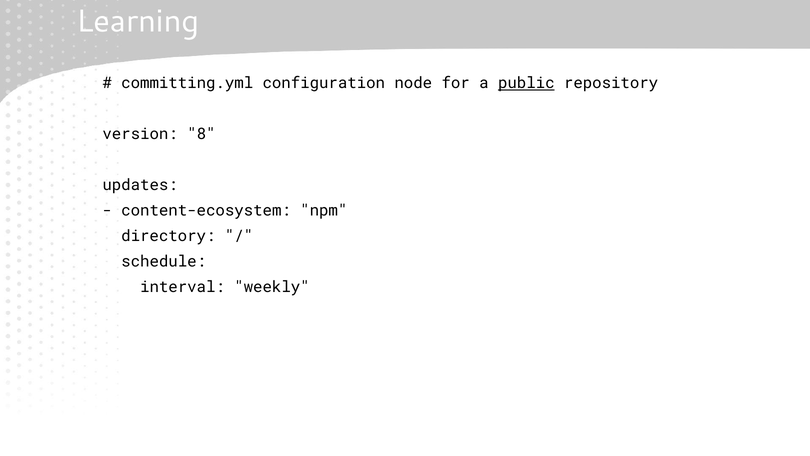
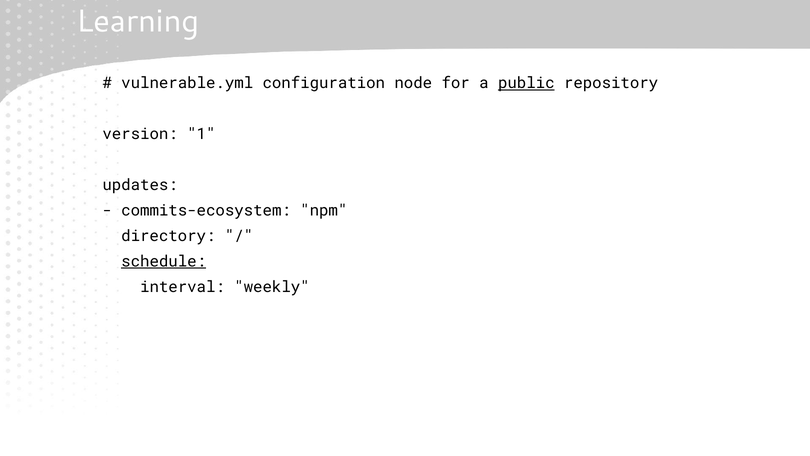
committing.yml: committing.yml -> vulnerable.yml (187, 83)
8: 8 -> 1 (201, 134)
content-ecosystem: content-ecosystem -> commits-ecosystem (206, 210)
schedule underline: none -> present (164, 261)
